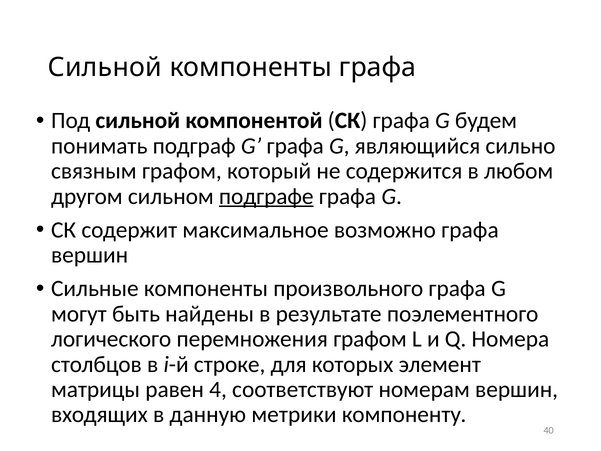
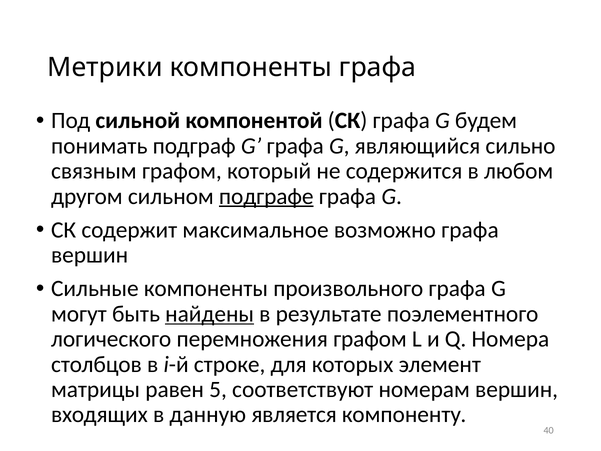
Сильной: Сильной -> Метрики (105, 67)
найдены underline: none -> present (210, 314)
4: 4 -> 5 (218, 389)
метрики: метрики -> является (294, 415)
